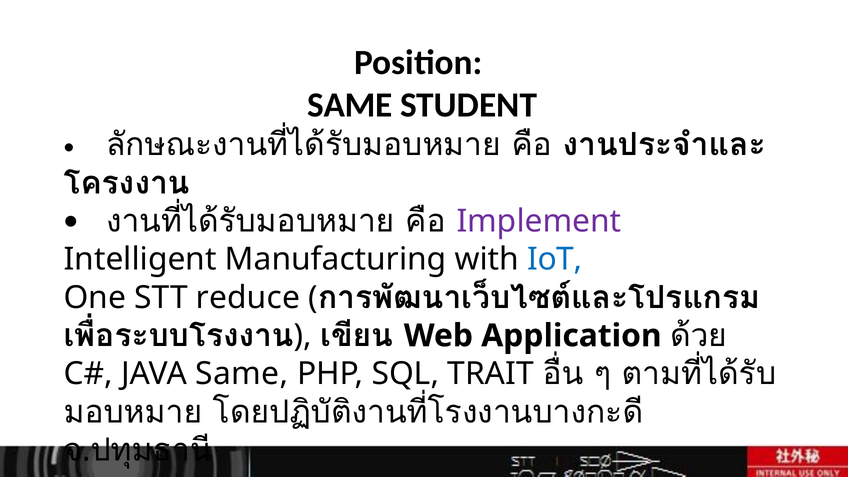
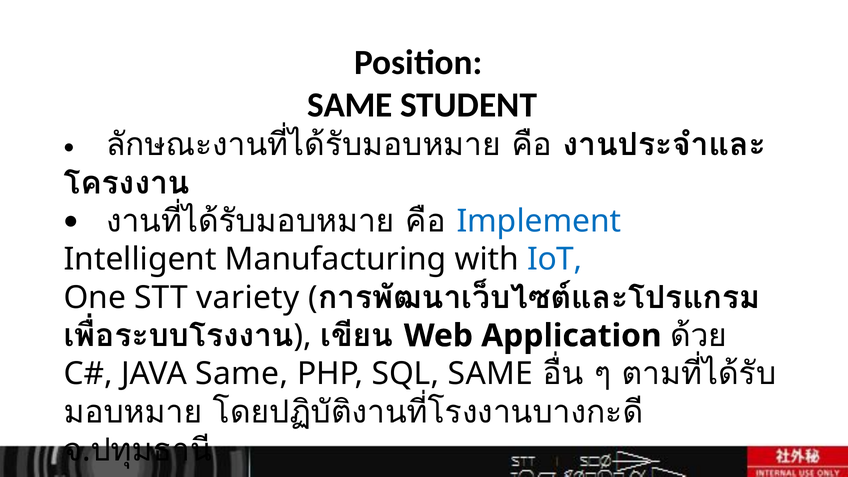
Implement colour: purple -> blue (539, 221)
reduce: reduce -> variety (248, 298)
SQL TRAIT: TRAIT -> SAME (491, 374)
